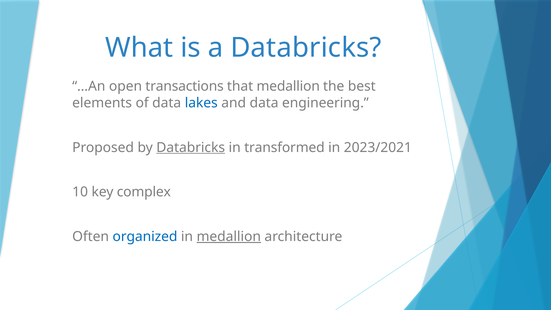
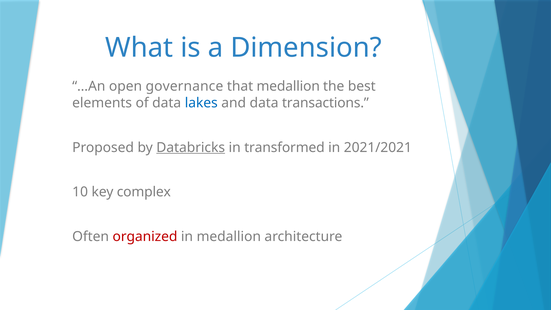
a Databricks: Databricks -> Dimension (306, 48)
transactions: transactions -> governance (184, 86)
engineering: engineering -> transactions (325, 103)
2023/2021: 2023/2021 -> 2021/2021 (378, 147)
organized colour: blue -> red (145, 237)
medallion underline: present -> none (229, 237)
